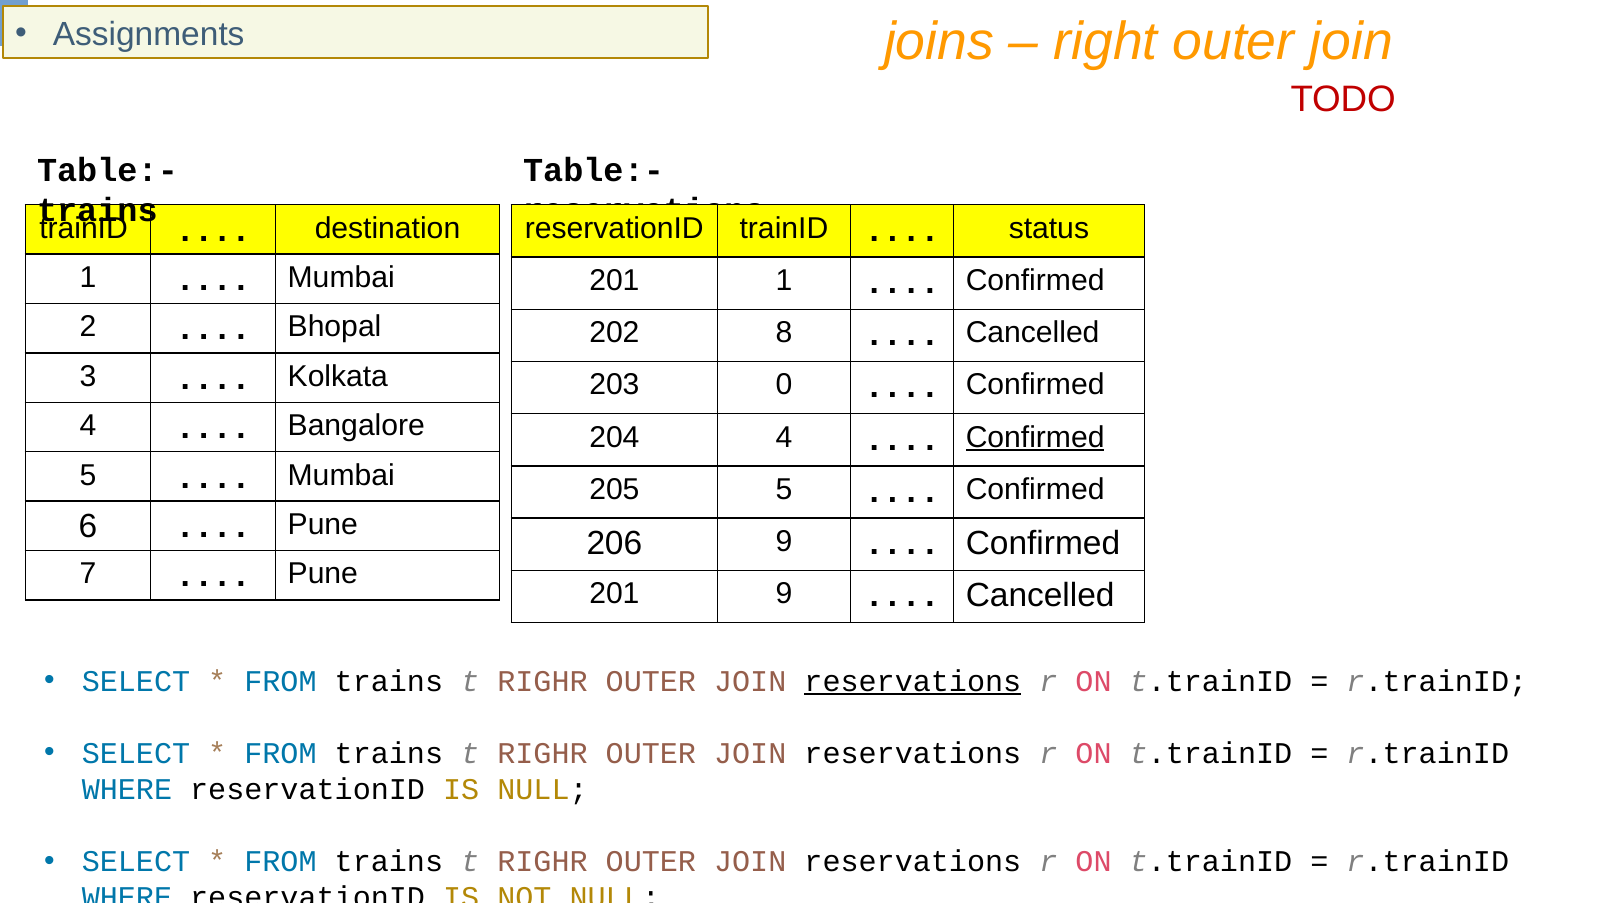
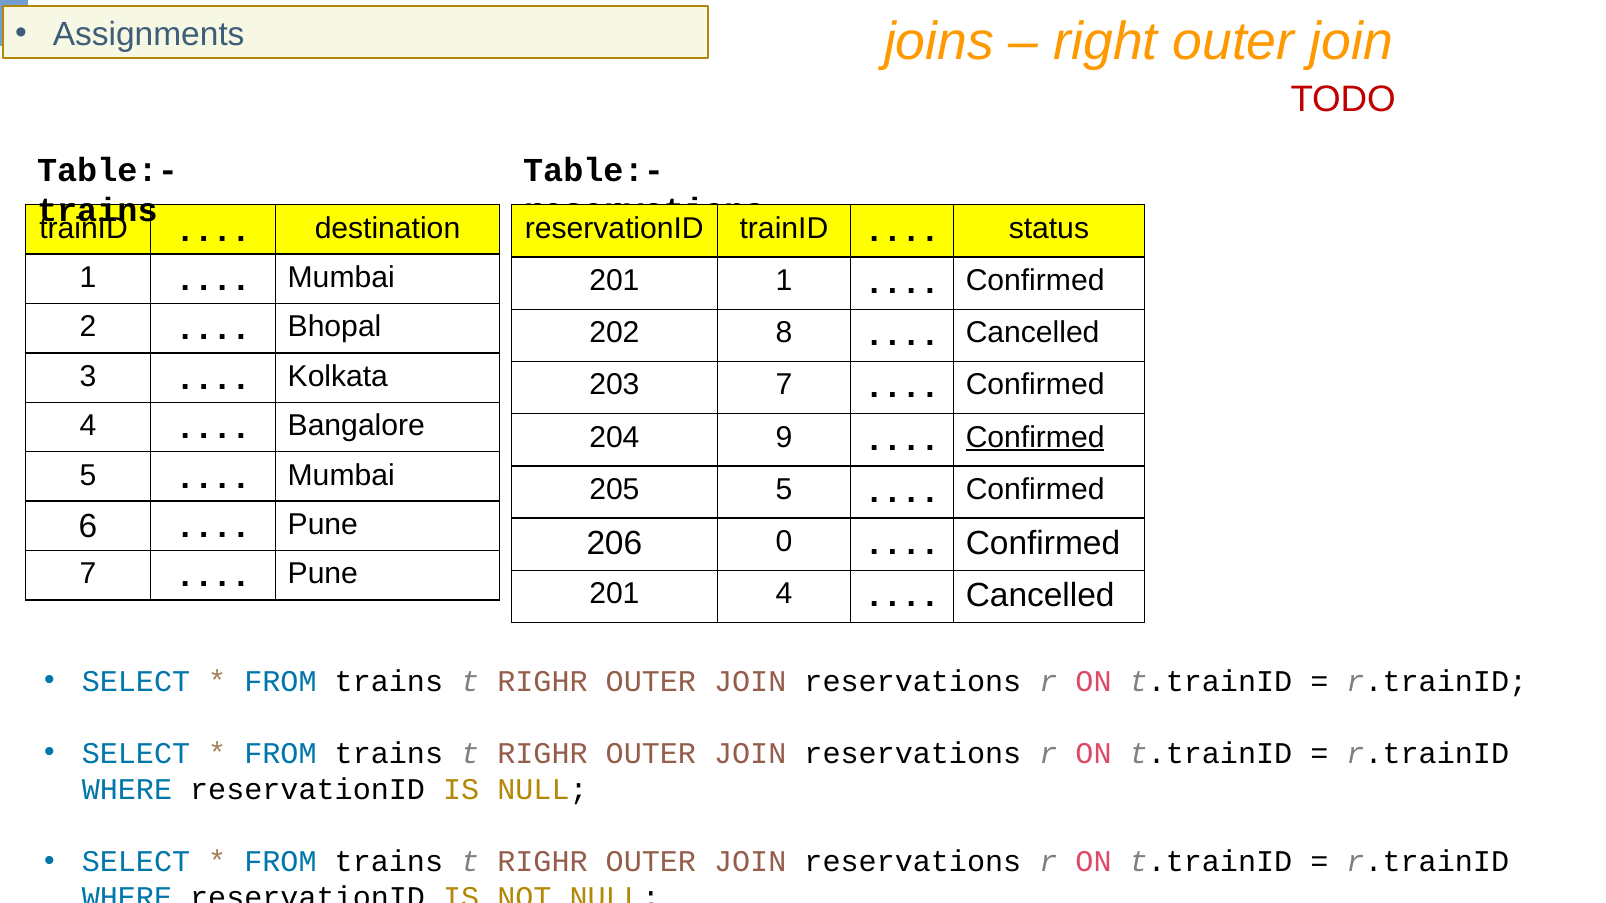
203 0: 0 -> 7 (784, 385)
204 4: 4 -> 9 (784, 437)
206 9: 9 -> 0 (784, 542)
201 9: 9 -> 4 (784, 594)
reservations underline: present -> none (913, 682)
